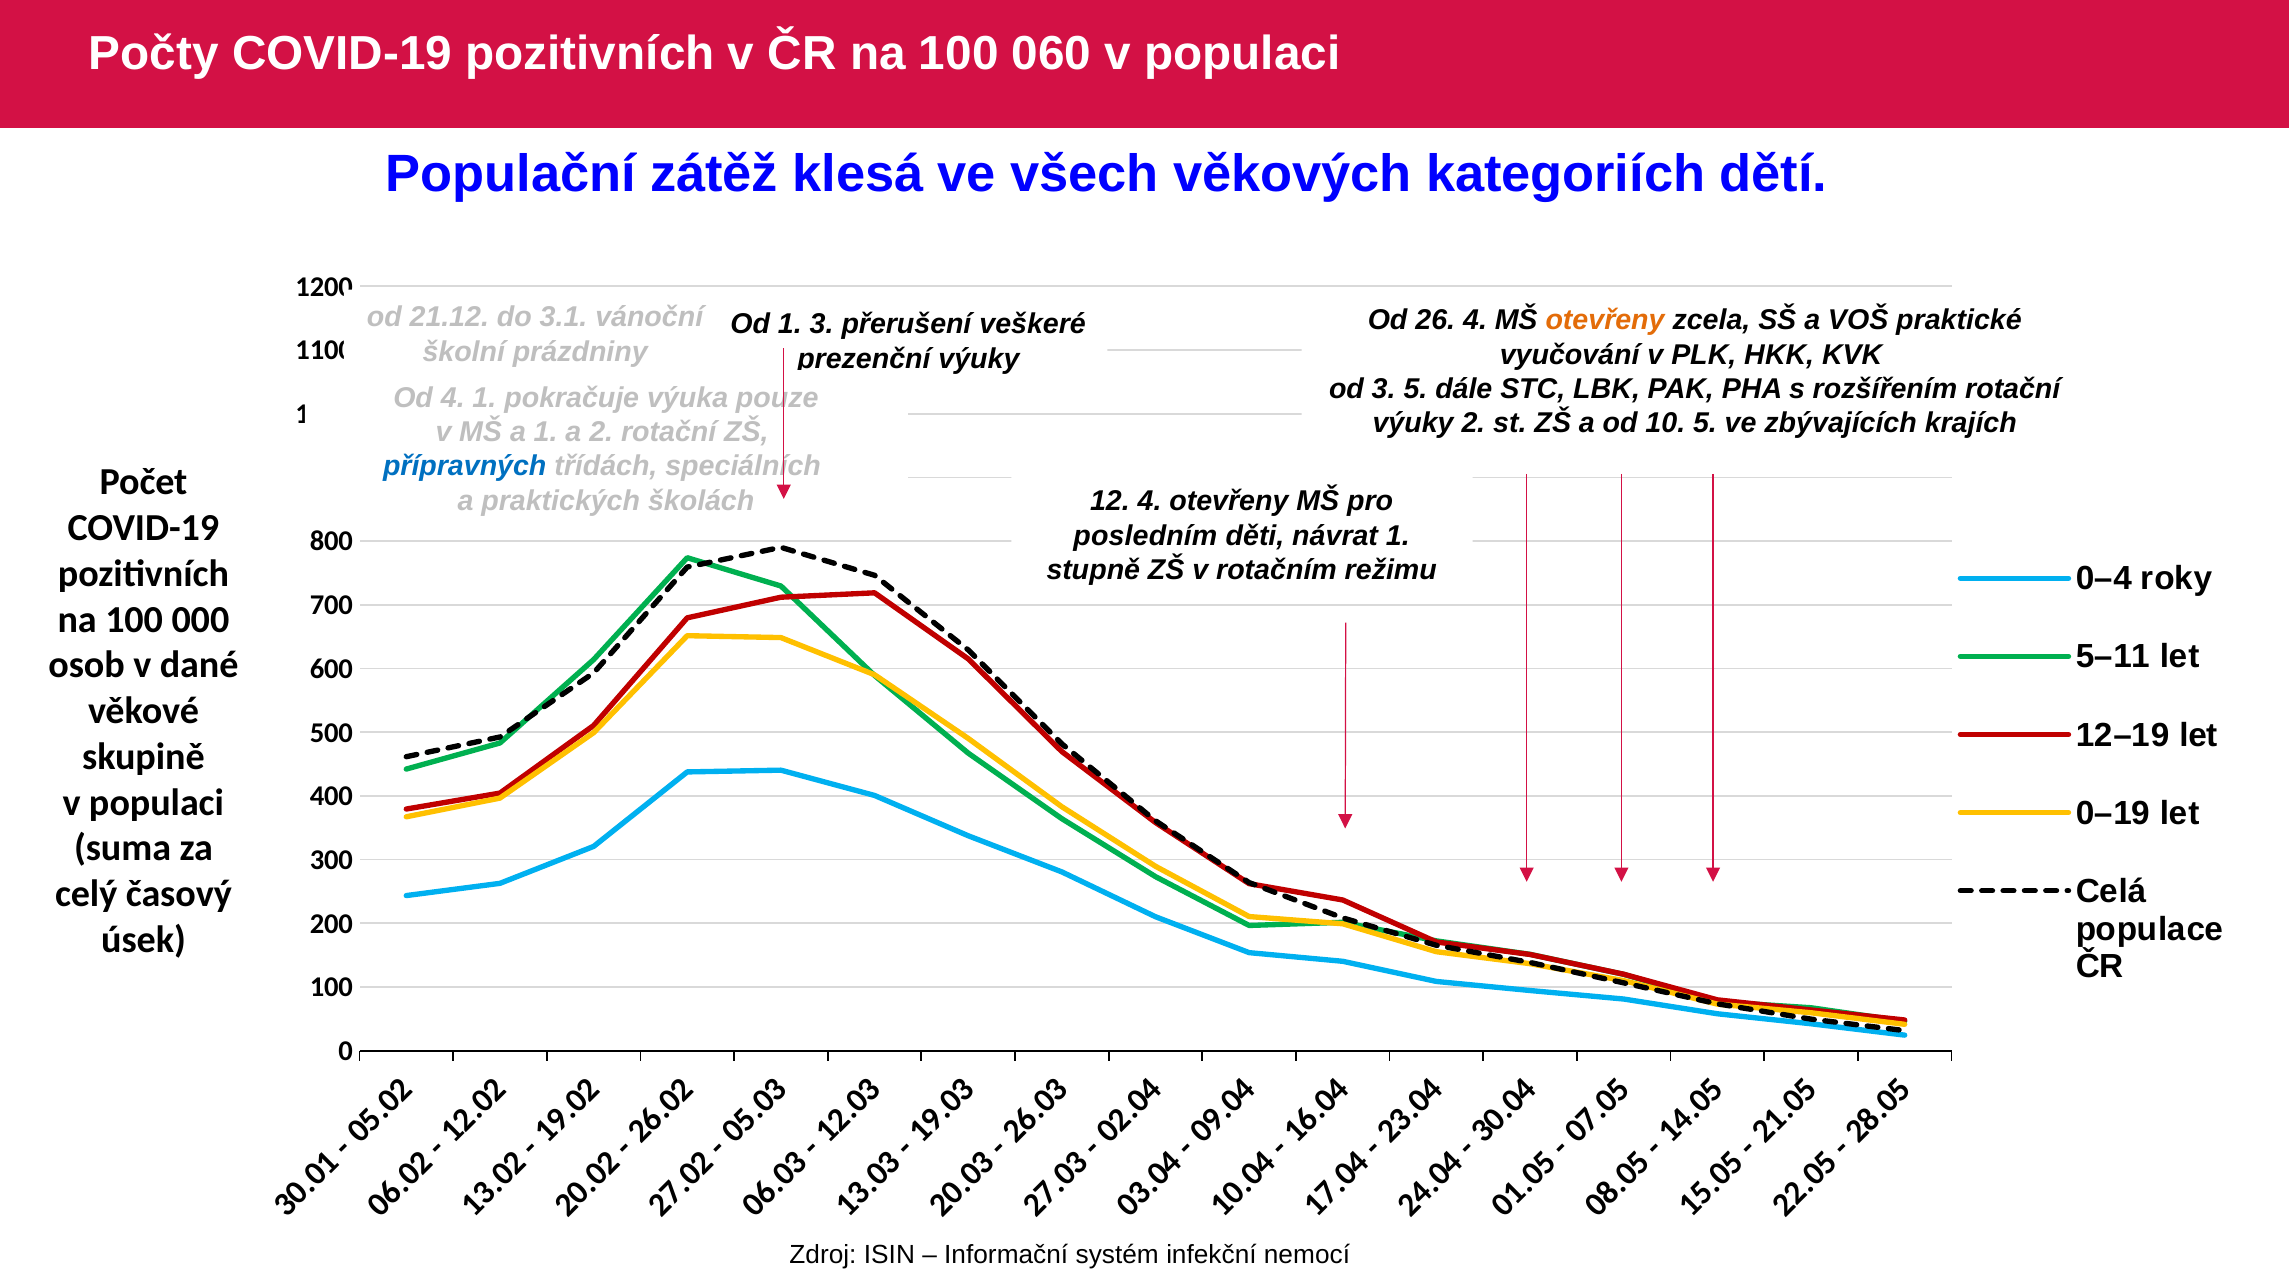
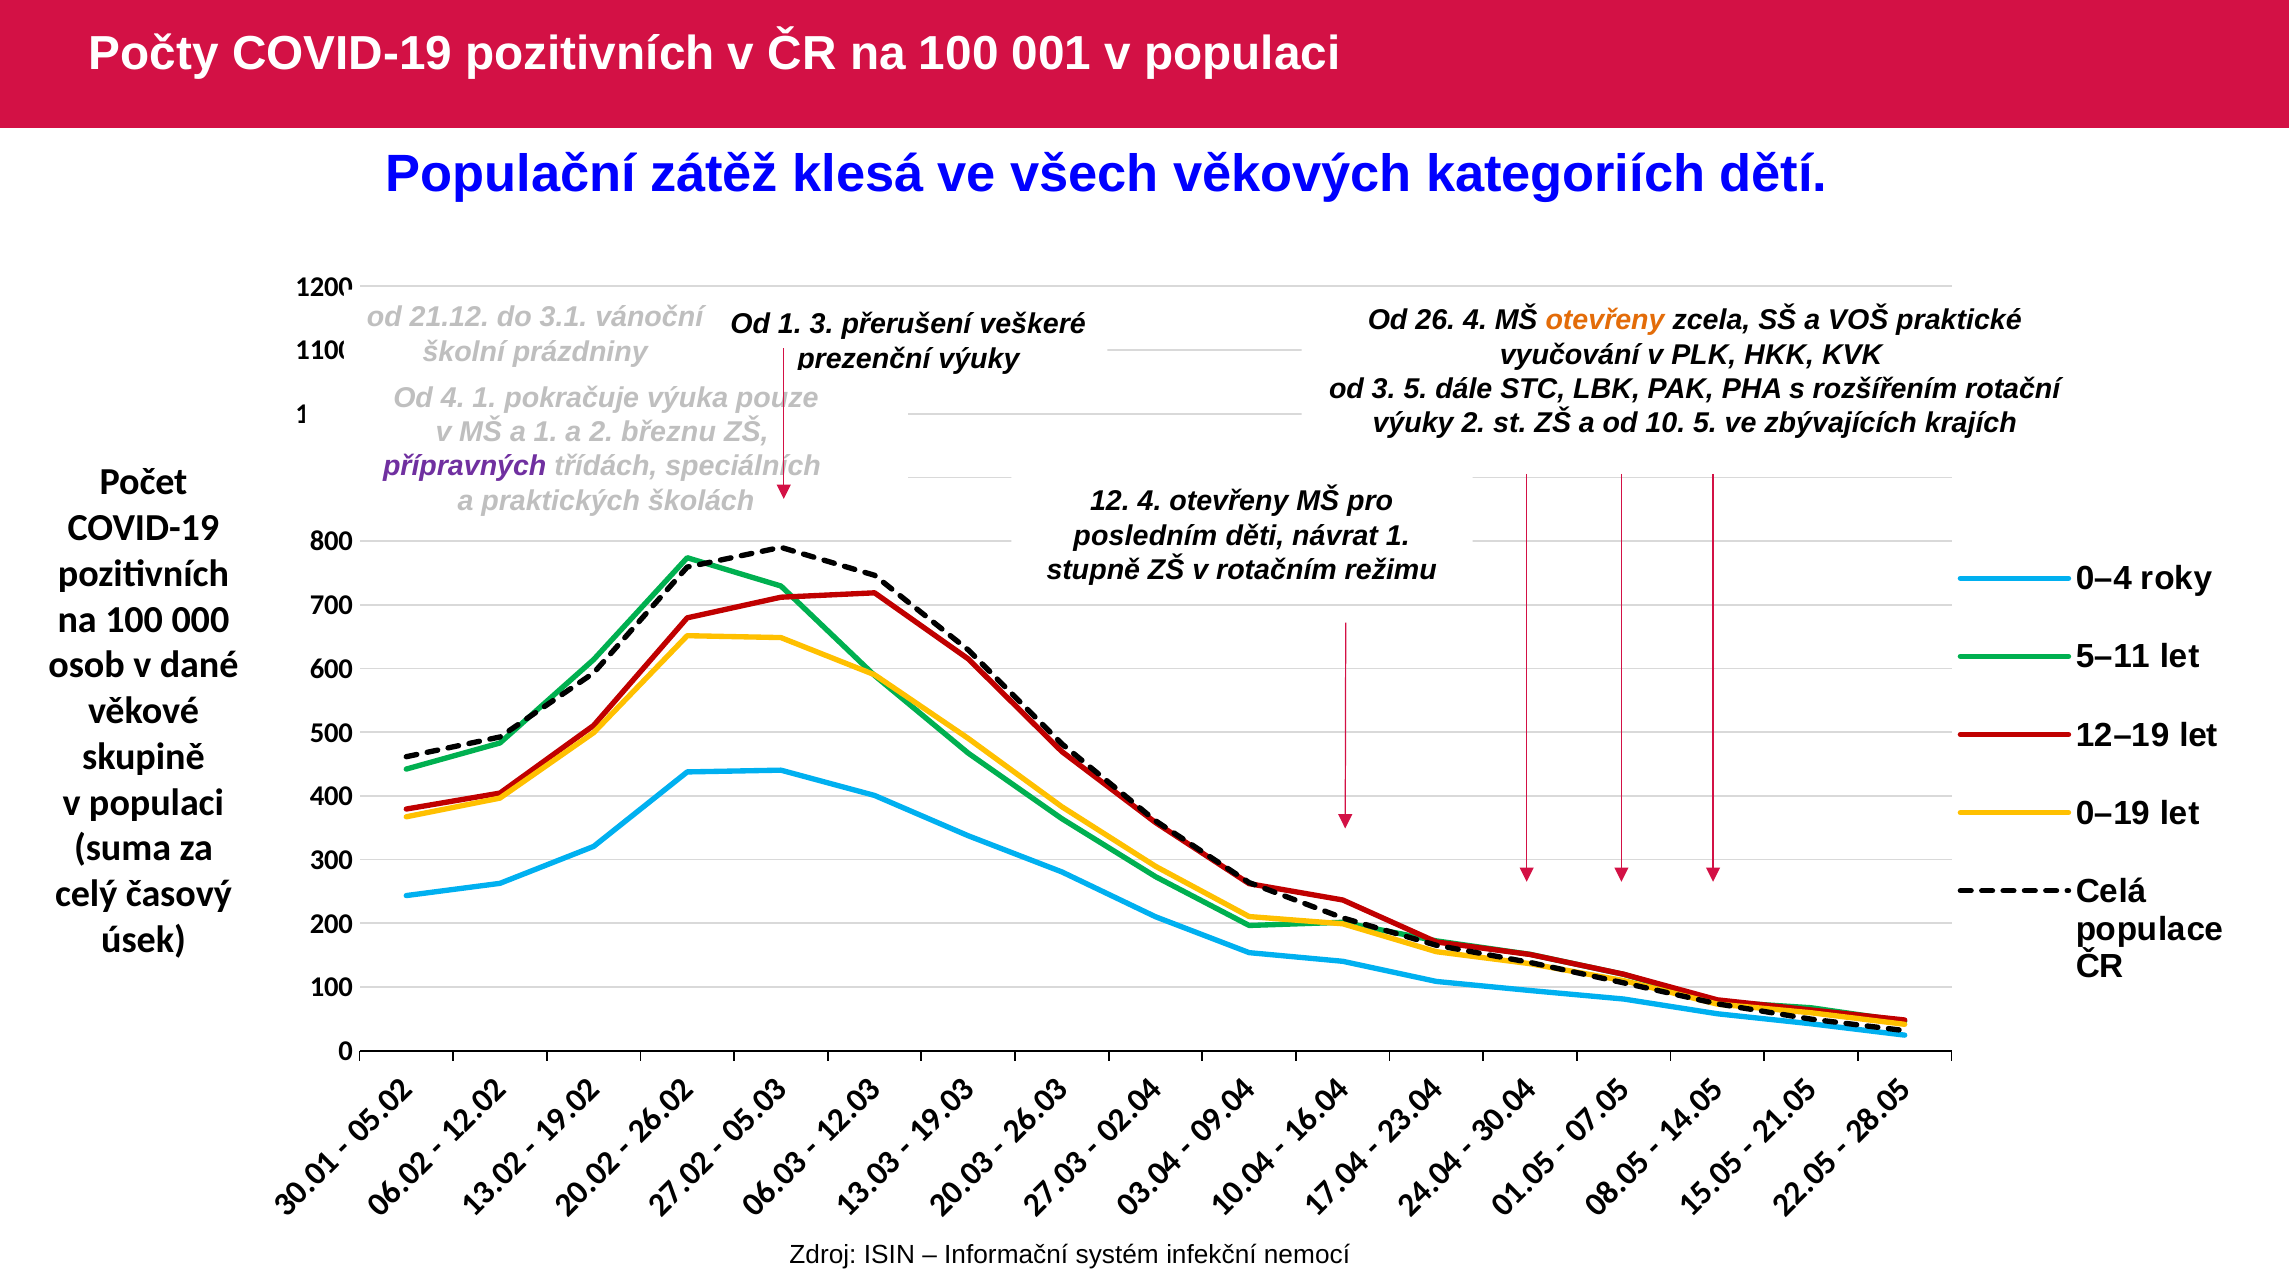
060: 060 -> 001 (1052, 54)
2 rotační: rotační -> březnu (669, 432)
přípravných colour: blue -> purple (465, 466)
